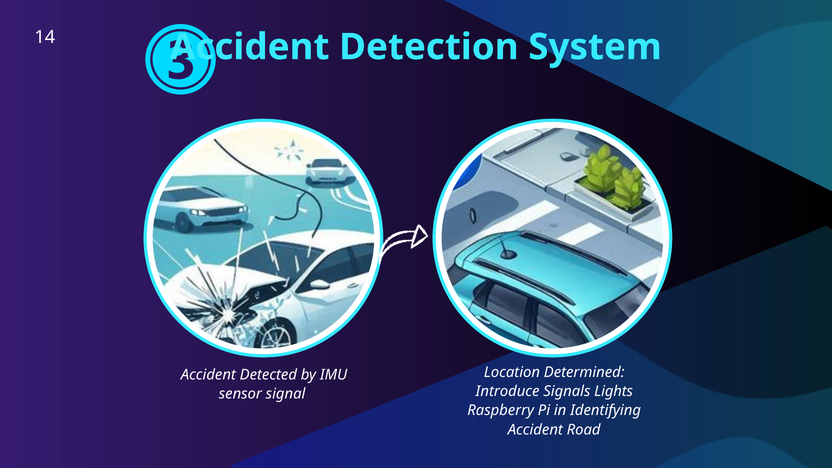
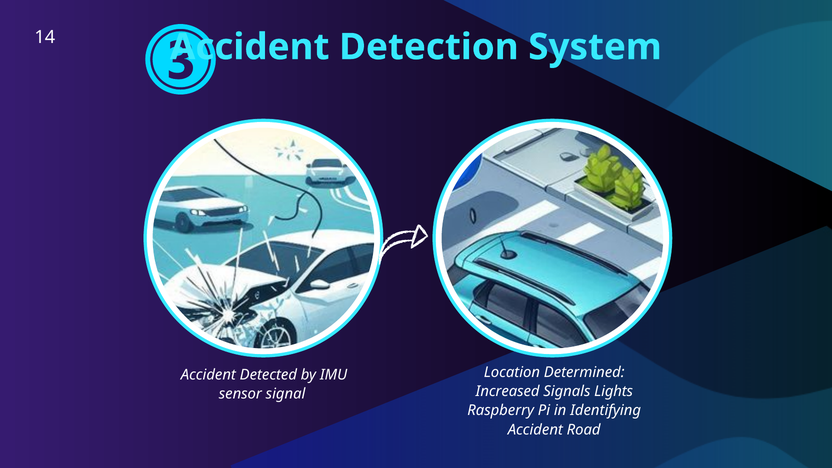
Introduce: Introduce -> Increased (508, 391)
